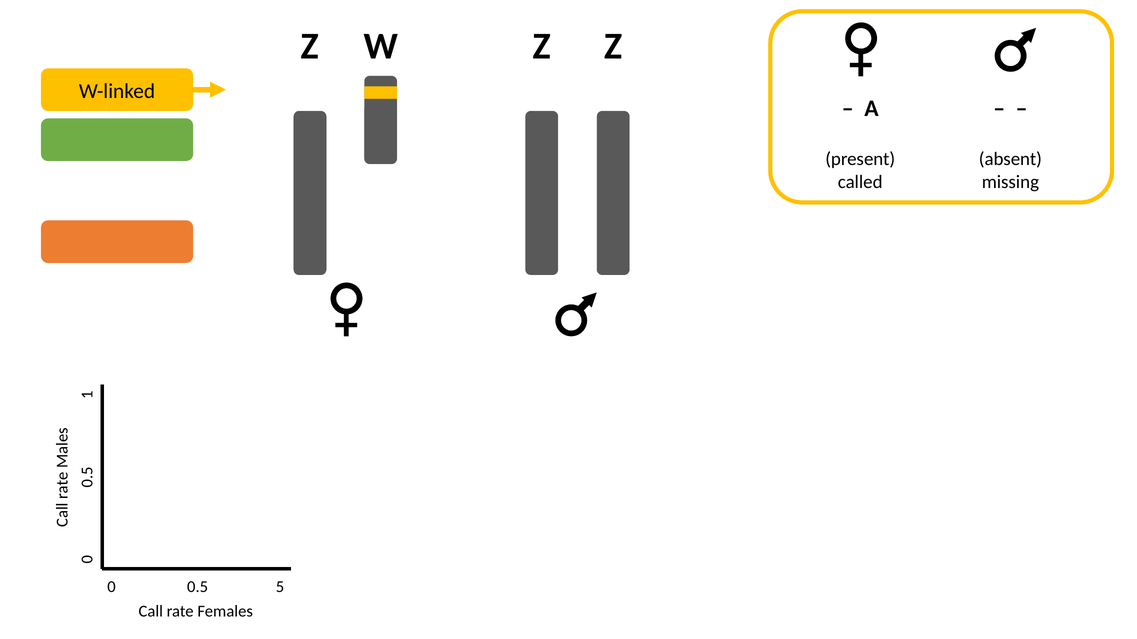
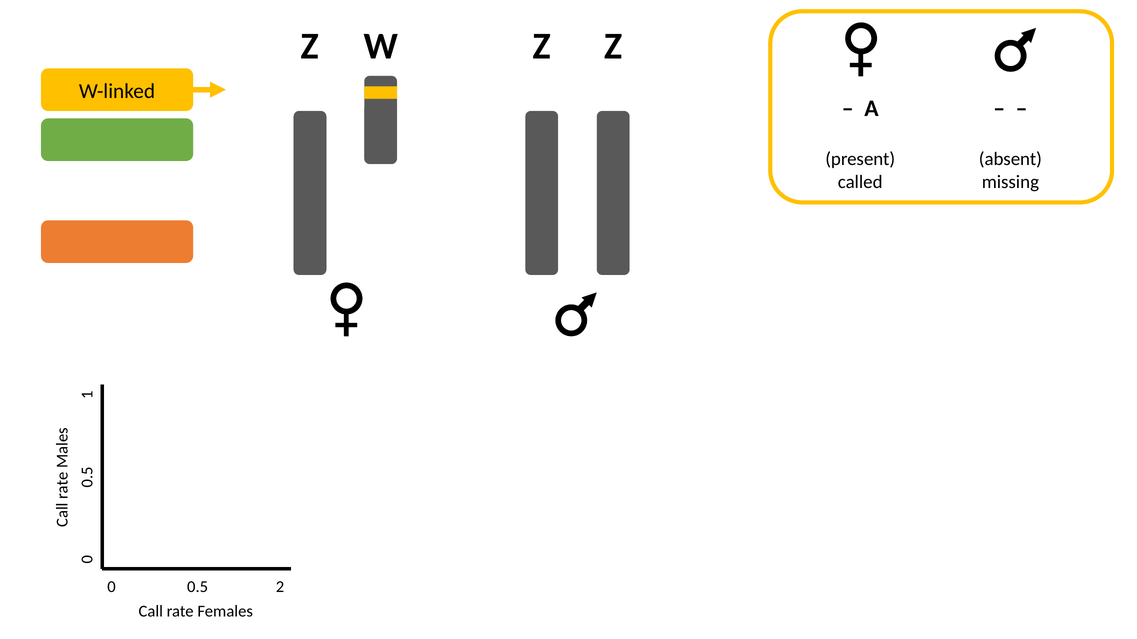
0.5 5: 5 -> 2 (280, 587)
